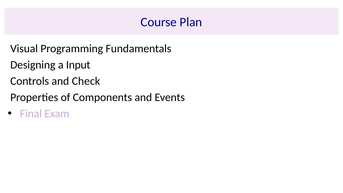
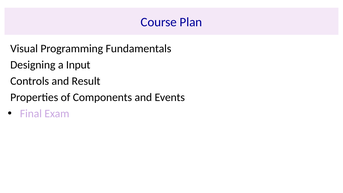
Check: Check -> Result (86, 81)
